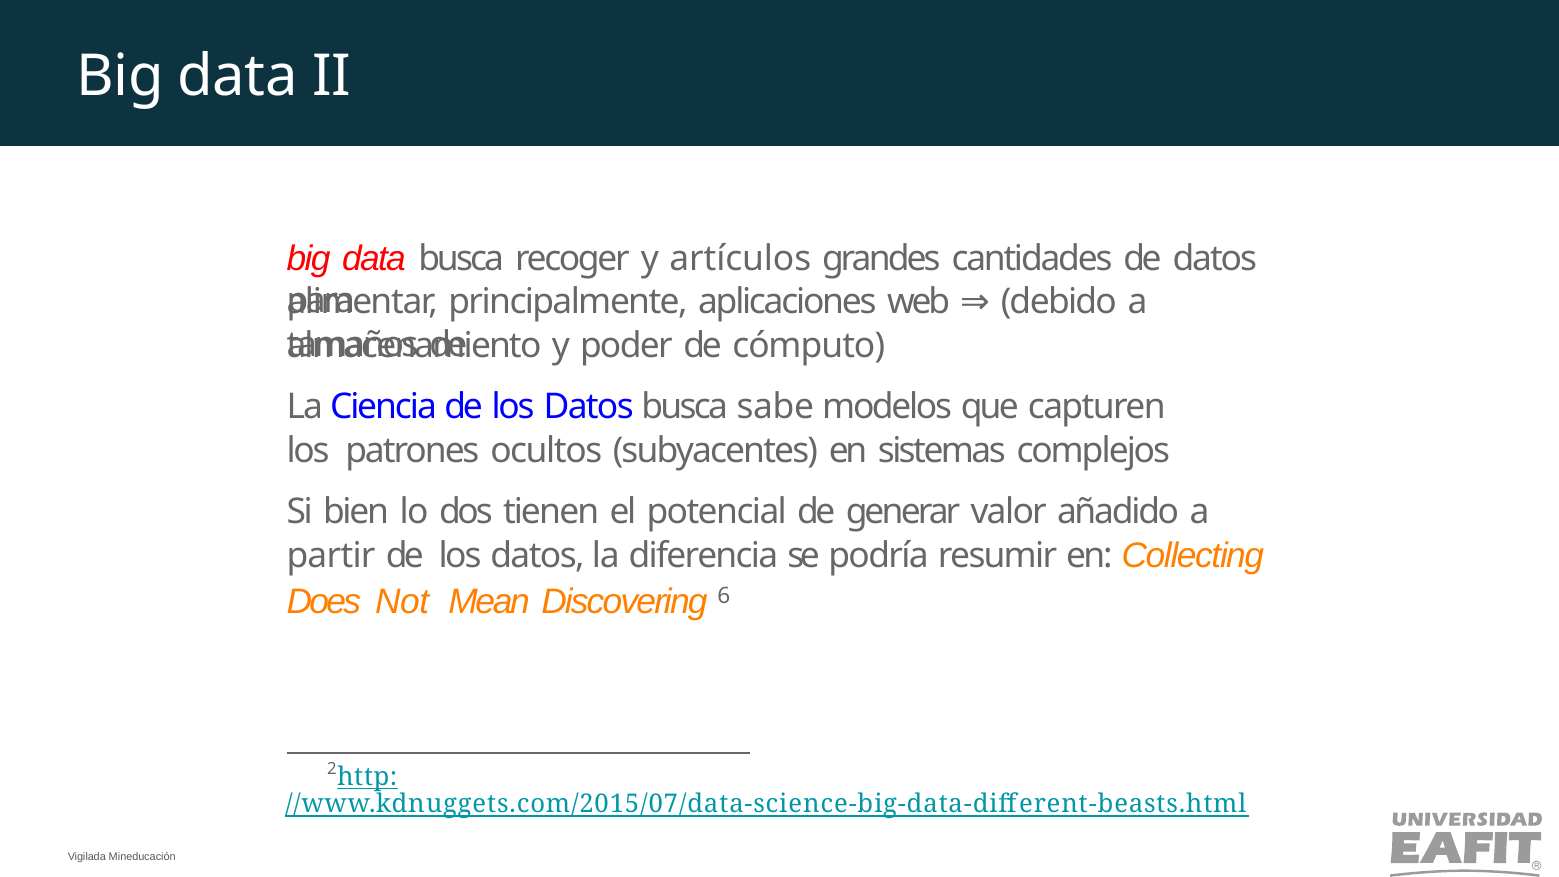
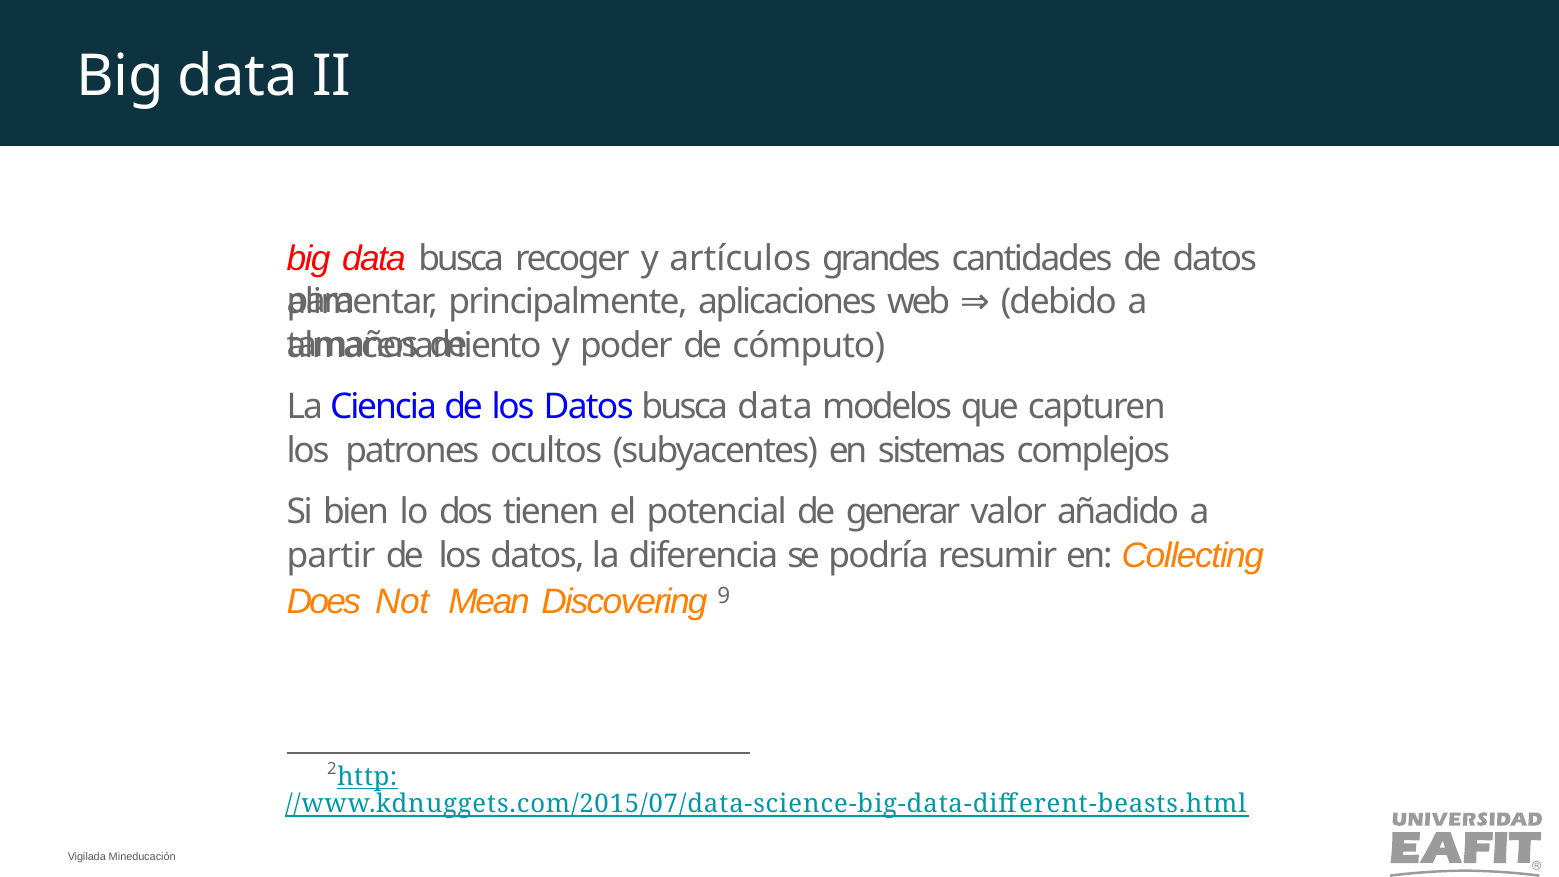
busca sabe: sabe -> data (775, 407)
6: 6 -> 9 (724, 596)
